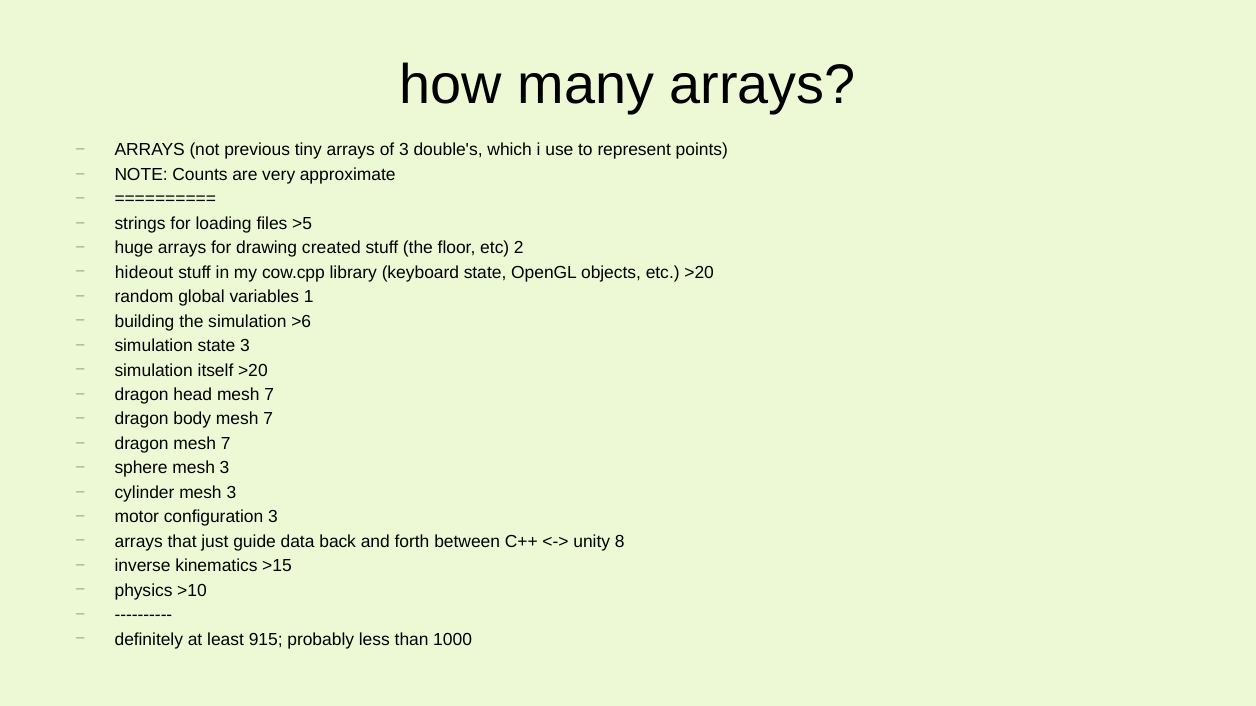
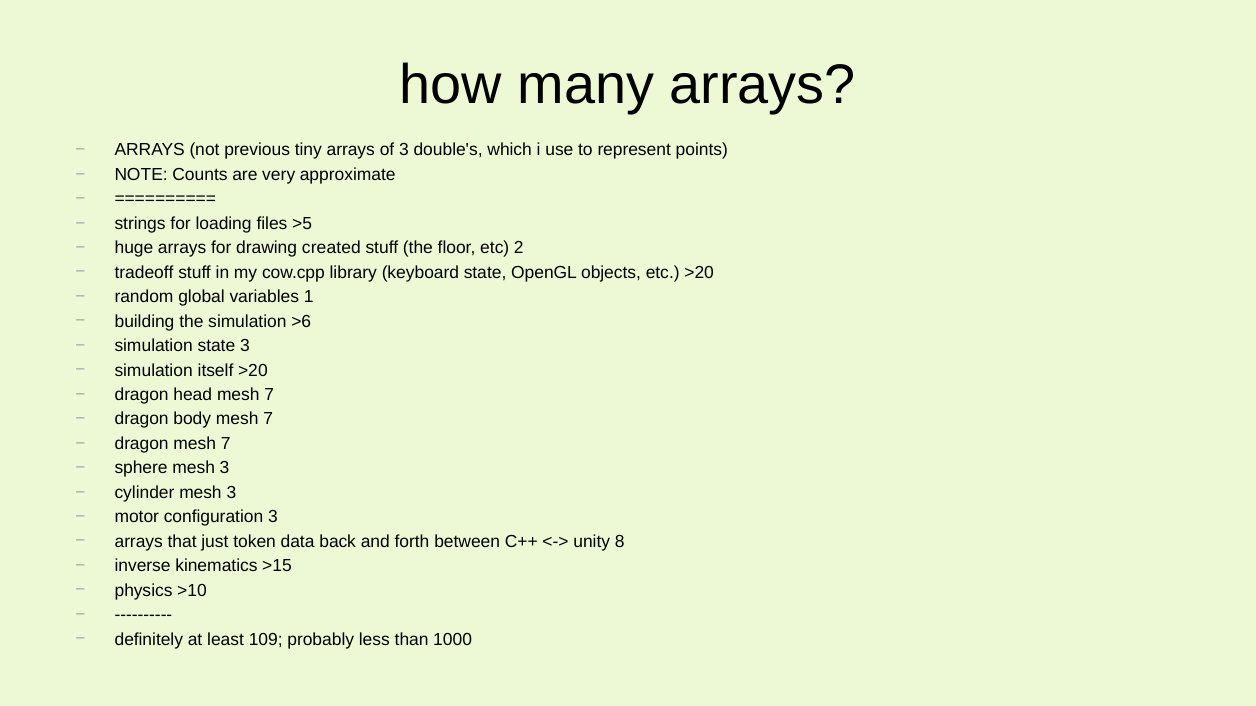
hideout: hideout -> tradeoff (144, 273)
guide: guide -> token (255, 542)
915: 915 -> 109 (266, 640)
